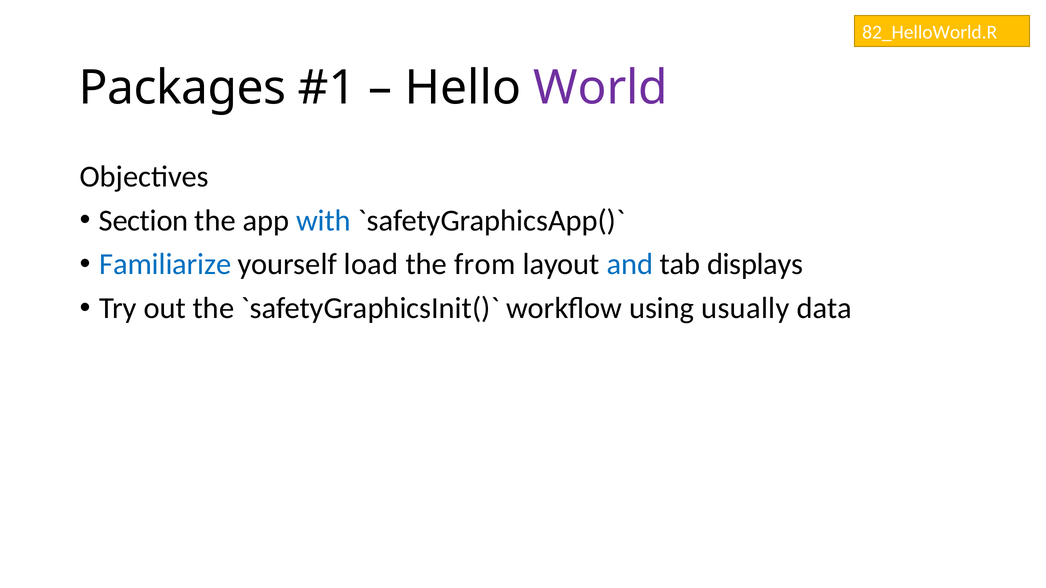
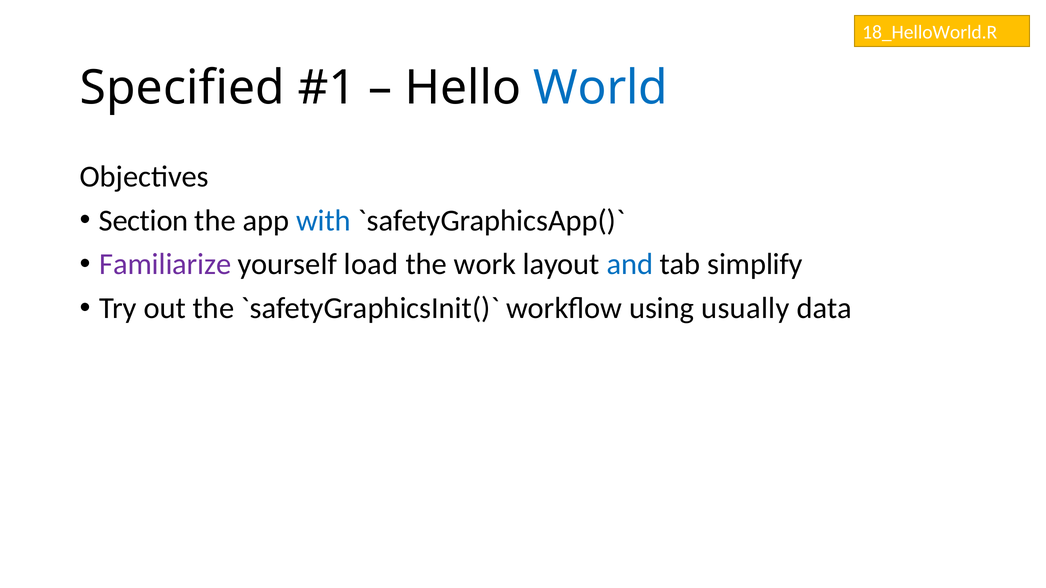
82_HelloWorld.R: 82_HelloWorld.R -> 18_HelloWorld.R (930, 32)
Packages: Packages -> Specified (182, 88)
World colour: purple -> blue (601, 88)
Familiarize colour: blue -> purple (165, 265)
from: from -> work (485, 265)
displays: displays -> simplify (755, 265)
